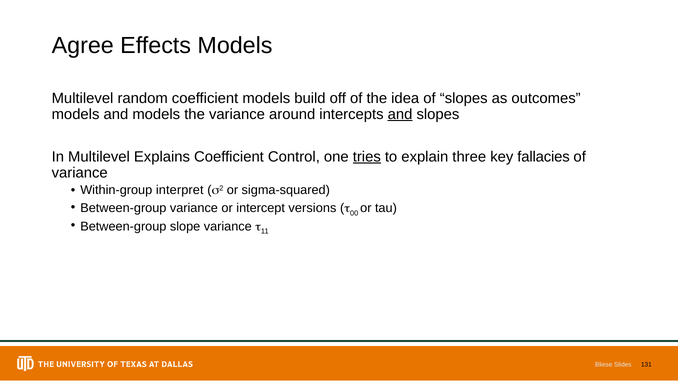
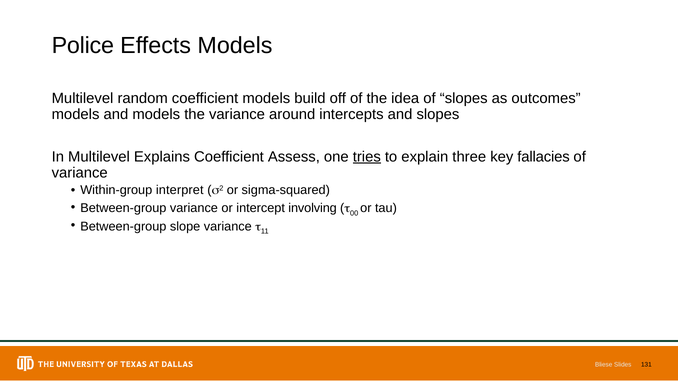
Agree: Agree -> Police (83, 46)
and underline: present -> none (400, 114)
Control: Control -> Assess (294, 157)
versions: versions -> involving (313, 208)
